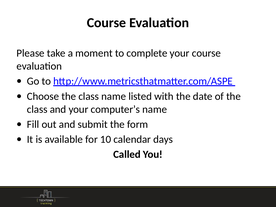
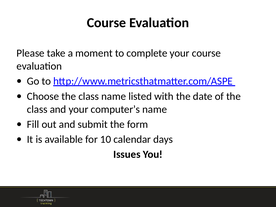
Called: Called -> Issues (127, 154)
